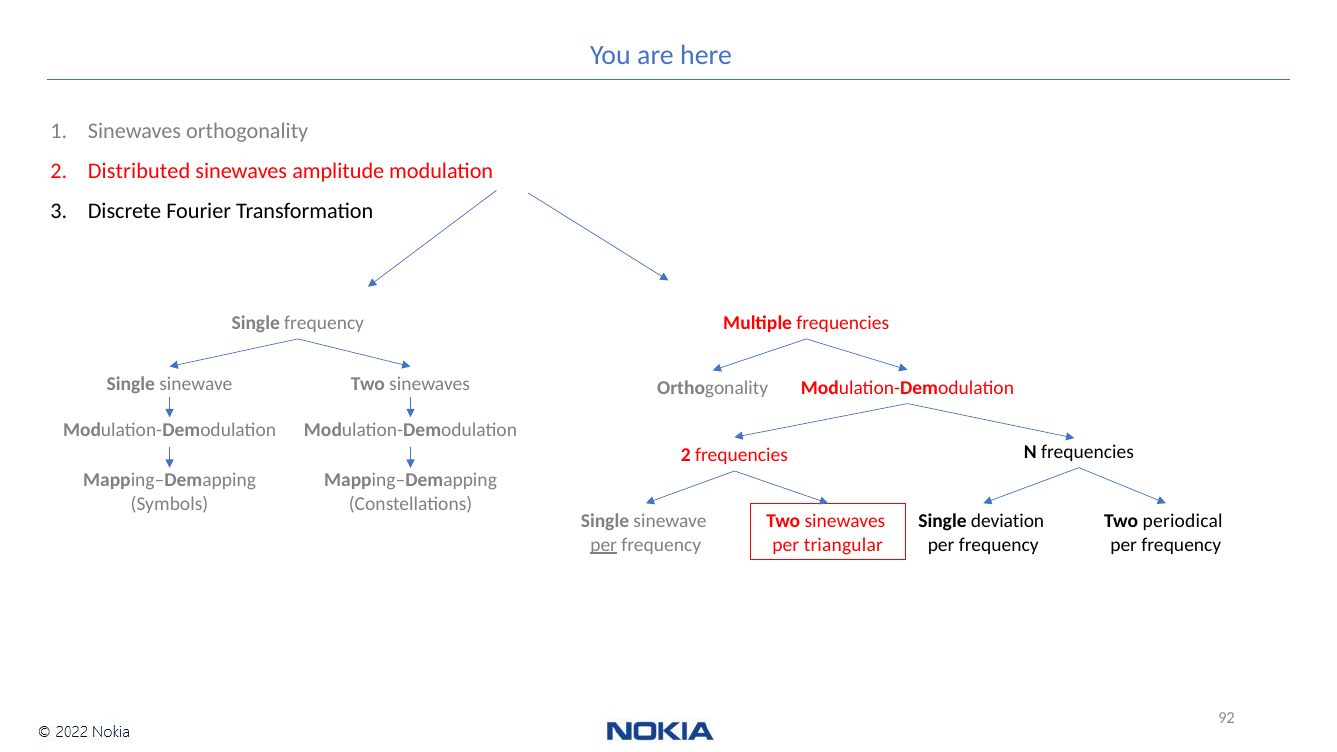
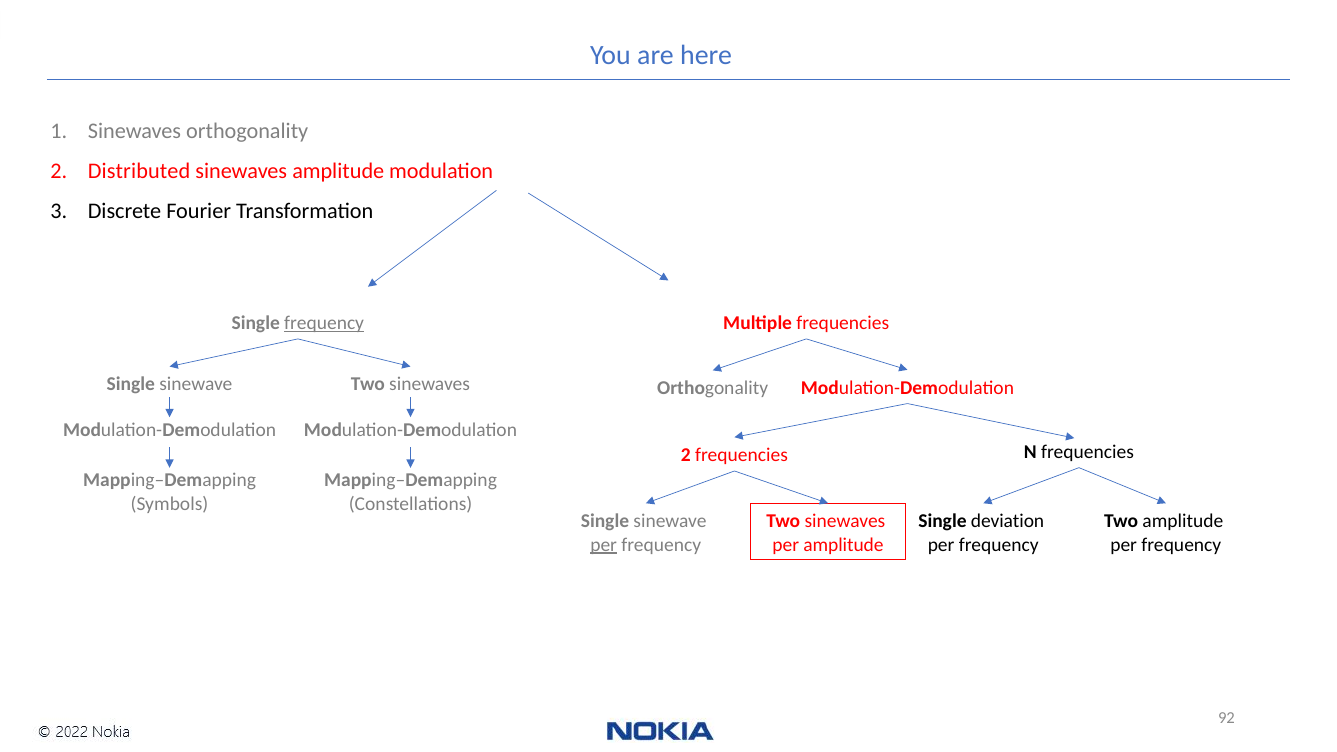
frequency underline: none -> present (324, 323)
Two periodical: periodical -> amplitude (1183, 521)
per triangular: triangular -> amplitude (843, 545)
